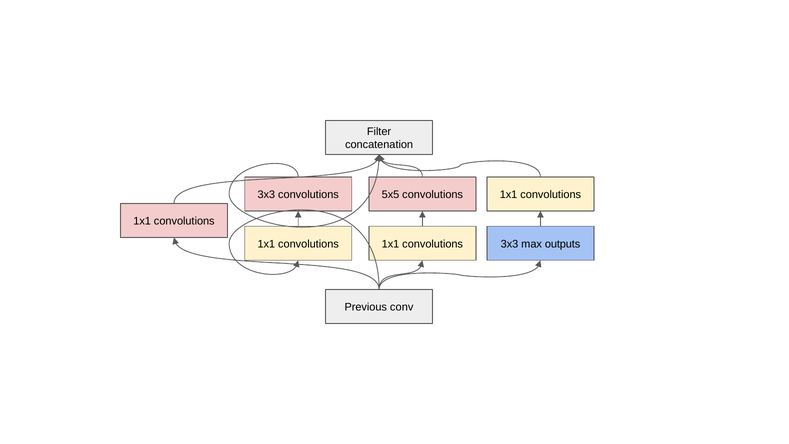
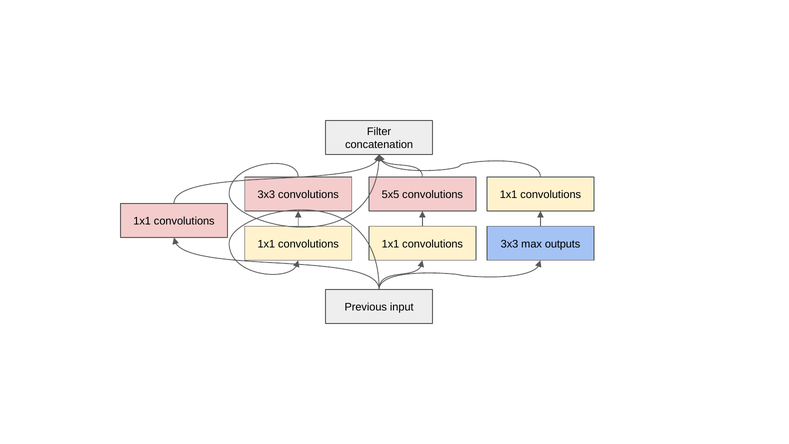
conv: conv -> input (402, 307)
